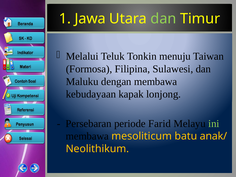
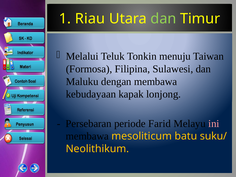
Jawa: Jawa -> Riau (90, 19)
ini colour: light green -> pink (214, 124)
anak/: anak/ -> suku/ (213, 136)
